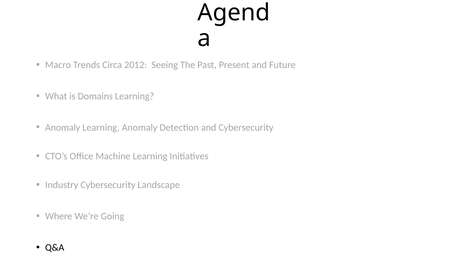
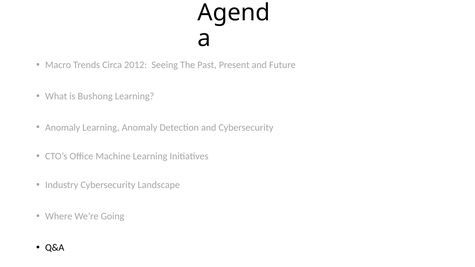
Domains: Domains -> Bushong (95, 96)
